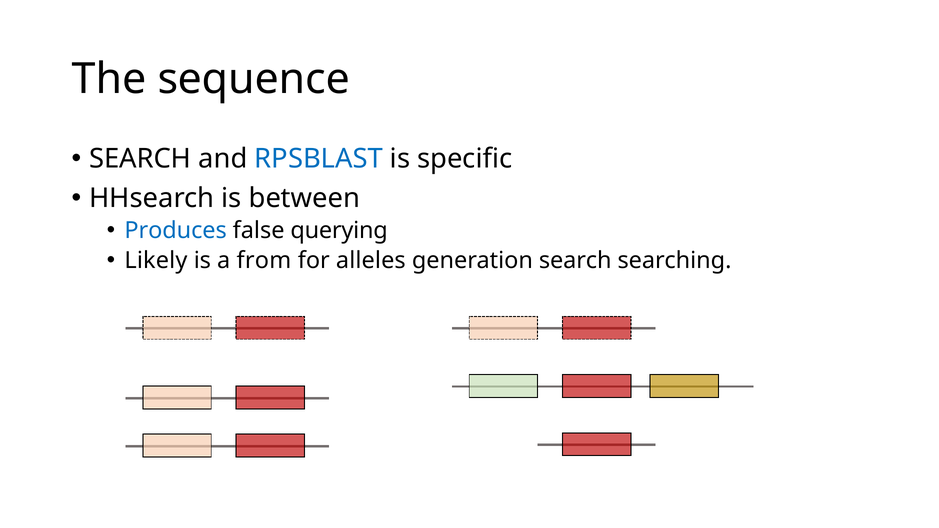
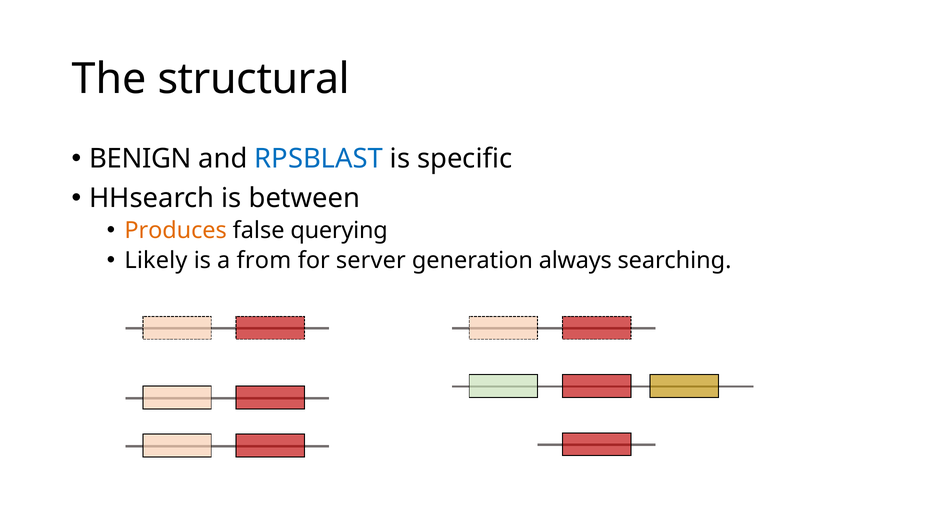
sequence: sequence -> structural (254, 79)
SEARCH: SEARCH -> BENIGN (140, 159)
Produces colour: blue -> orange (176, 231)
alleles: alleles -> server (371, 261)
generation search: search -> always (575, 261)
